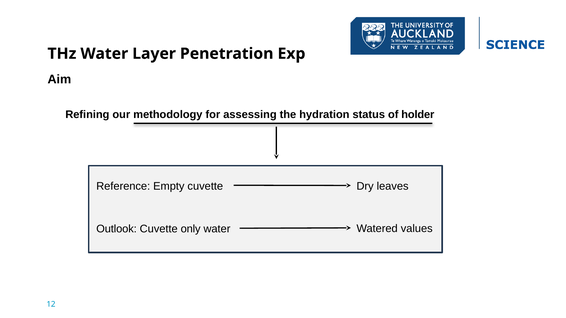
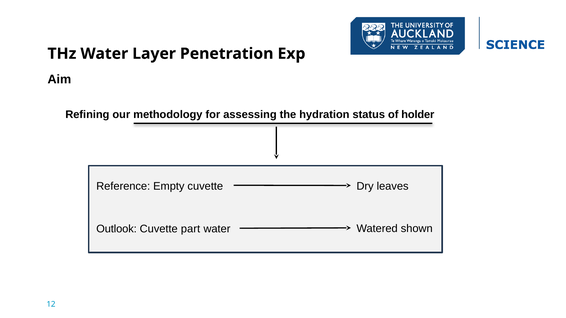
values: values -> shown (417, 229)
only: only -> part (191, 229)
